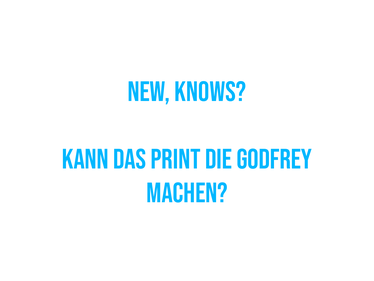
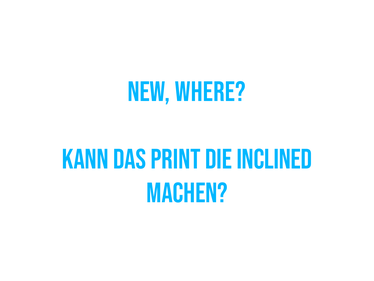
Knows: Knows -> Where (210, 92)
Godfrey: Godfrey -> Inclined (274, 159)
